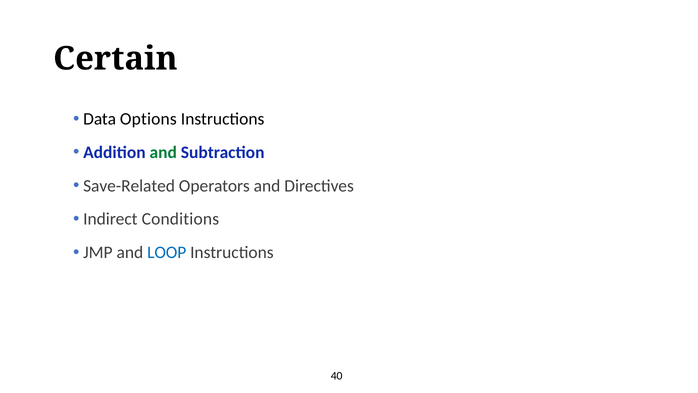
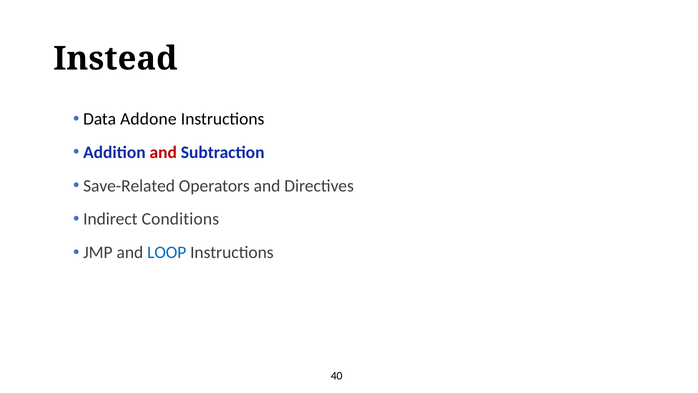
Certain: Certain -> Instead (115, 59)
Options: Options -> Addone (148, 119)
and colour: green -> red (163, 152)
